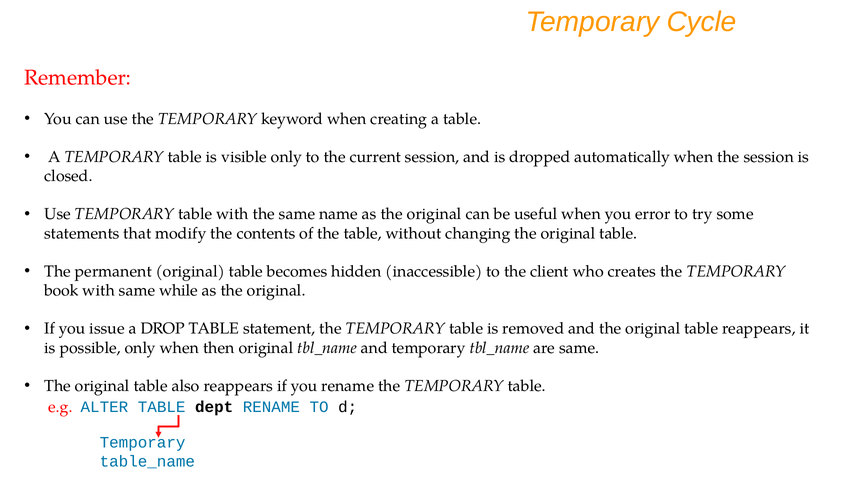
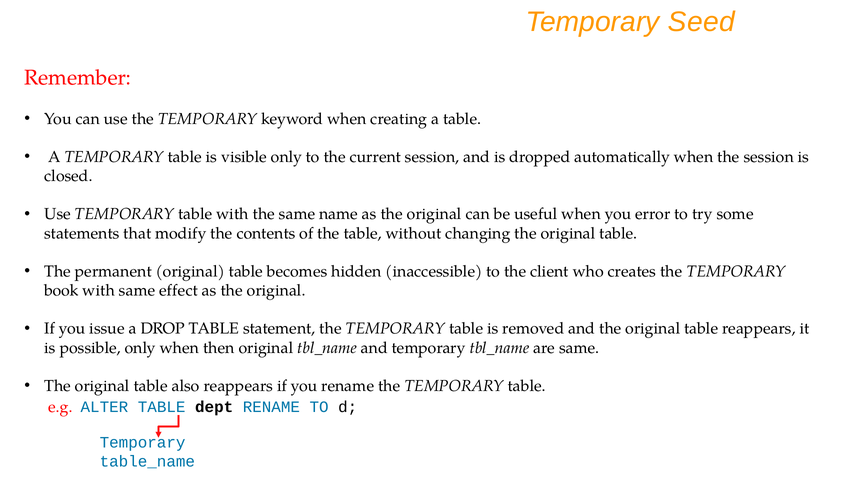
Cycle: Cycle -> Seed (701, 22)
while: while -> effect (179, 291)
